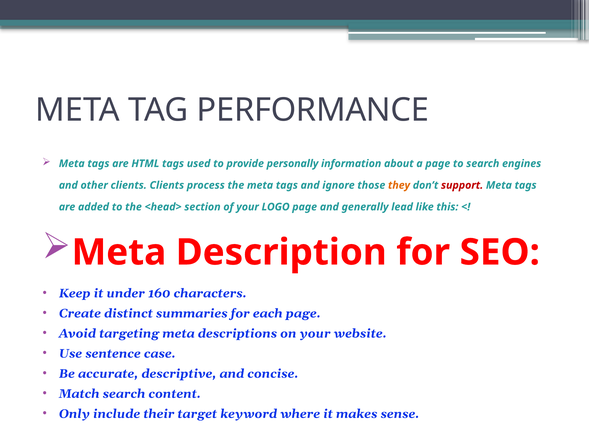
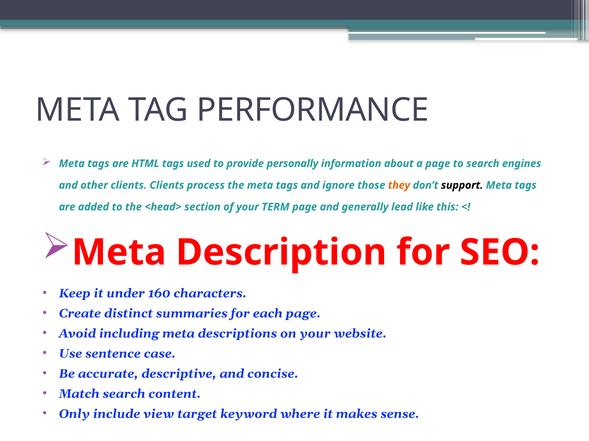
support colour: red -> black (462, 186)
LOGO: LOGO -> TERM (276, 207)
targeting: targeting -> including (129, 334)
their: their -> view (159, 415)
